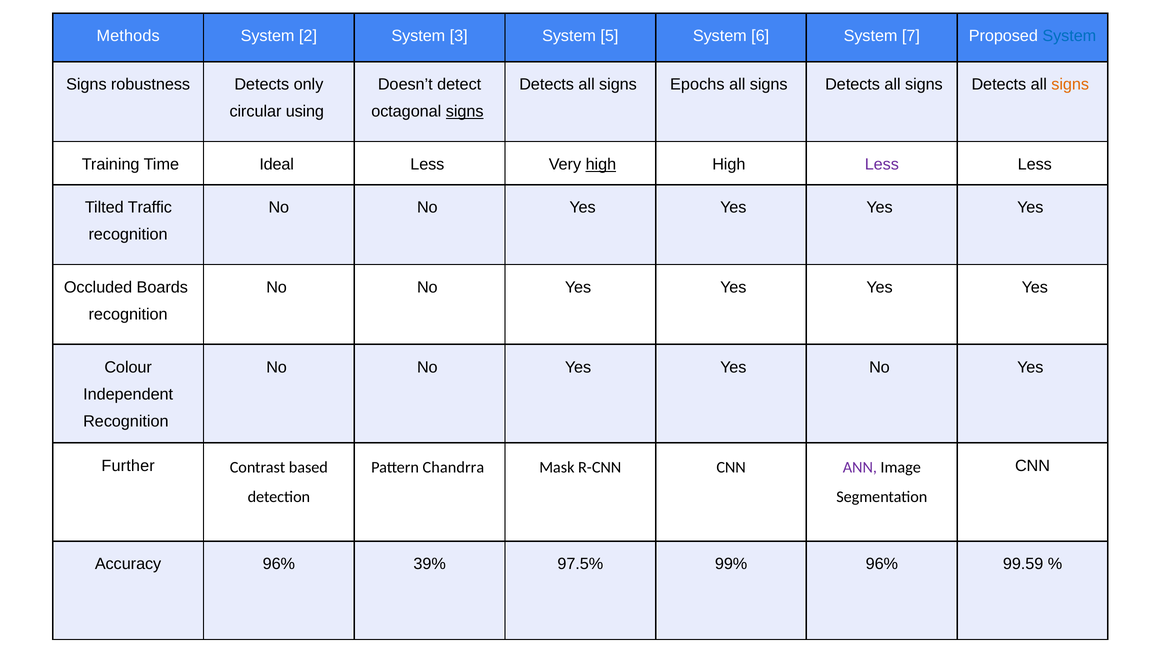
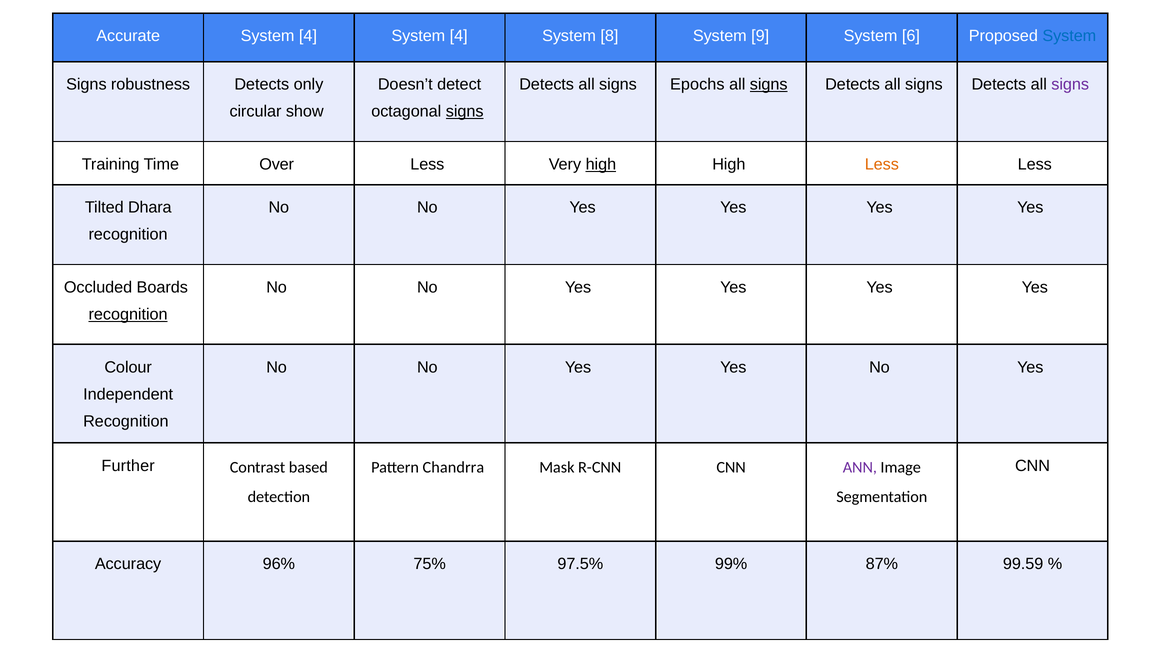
Methods: Methods -> Accurate (128, 36)
2: 2 -> 4 (308, 36)
3: 3 -> 4 (459, 36)
5: 5 -> 8 (609, 36)
6: 6 -> 9 (760, 36)
7: 7 -> 6 (911, 36)
signs underline: none -> present (769, 84)
signs colour: orange -> purple (1070, 84)
using: using -> show (305, 112)
Ideal: Ideal -> Over (277, 164)
Less colour: purple -> orange (882, 164)
Traffic: Traffic -> Dhara (150, 207)
recognition underline: none -> present (128, 315)
39%: 39% -> 75% (430, 564)
99% 96%: 96% -> 87% (882, 564)
